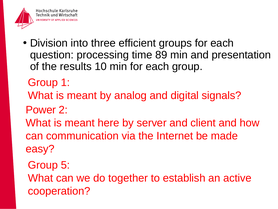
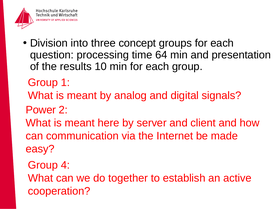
efficient: efficient -> concept (137, 43)
89: 89 -> 64 (161, 55)
5: 5 -> 4 (65, 165)
